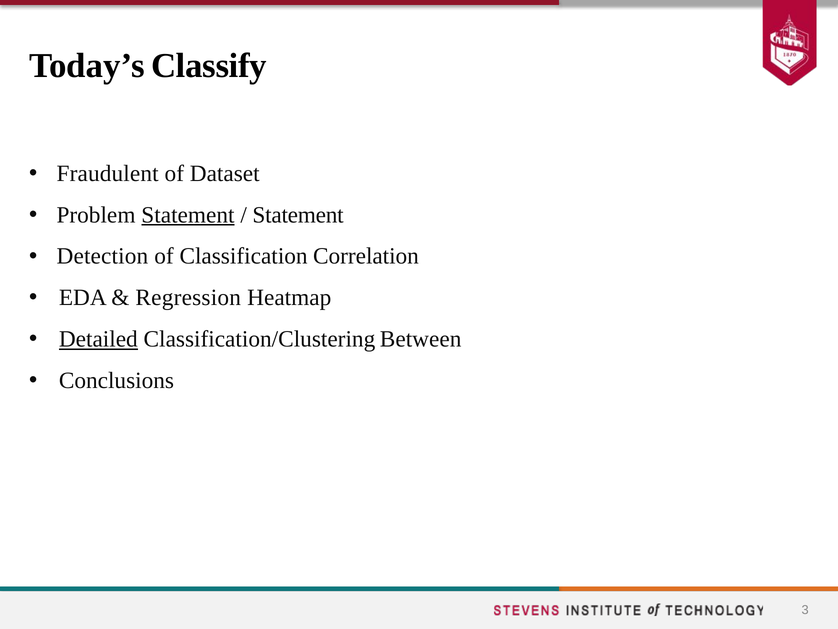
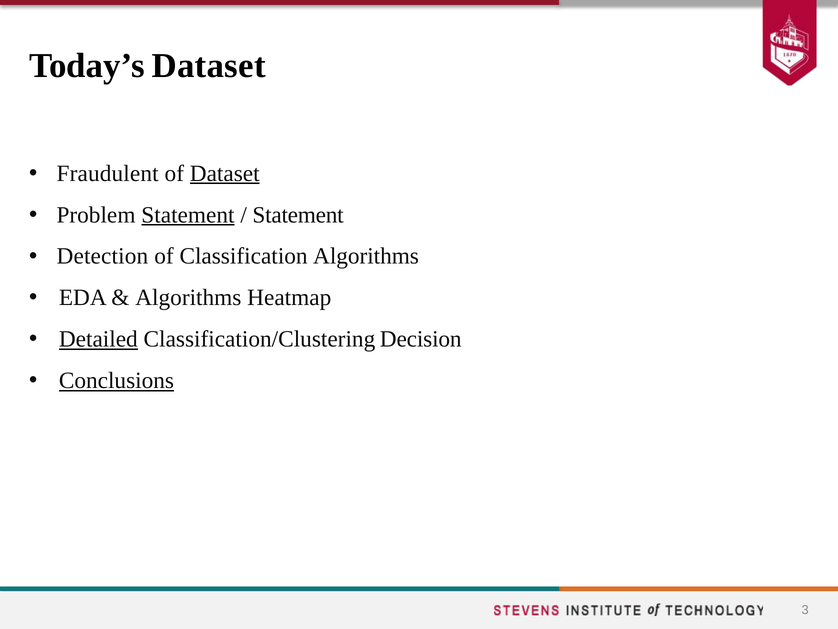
Today’s Classify: Classify -> Dataset (209, 66)
Dataset underline: none -> present (225, 173)
Classification Correlation: Correlation -> Algorithms (366, 256)
Regression: Regression -> Algorithms (188, 298)
Between: Between -> Decision (421, 339)
Conclusions underline: none -> present (116, 380)
